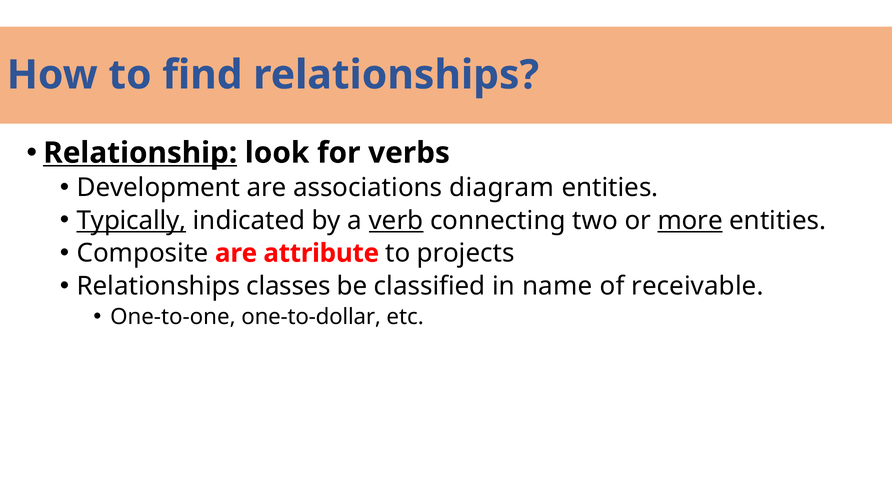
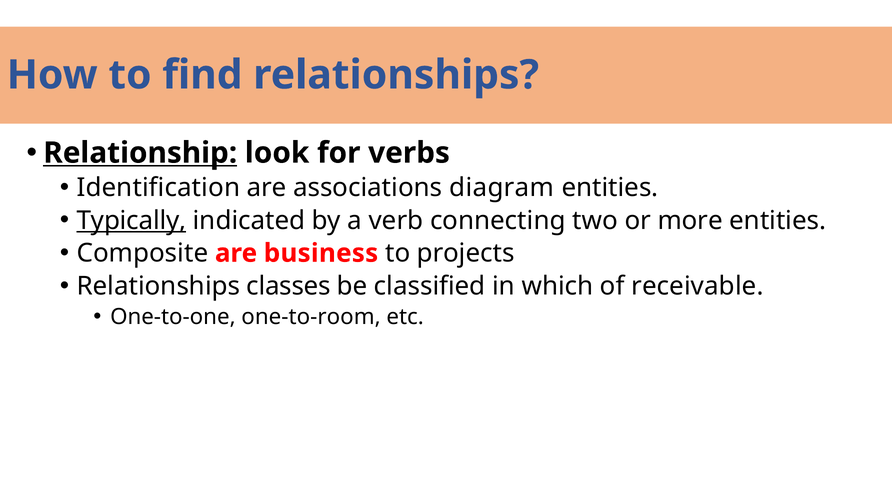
Development: Development -> Identification (158, 188)
verb underline: present -> none (396, 220)
more underline: present -> none (690, 220)
attribute: attribute -> business (321, 253)
name: name -> which (557, 286)
one-to-dollar: one-to-dollar -> one-to-room (311, 317)
